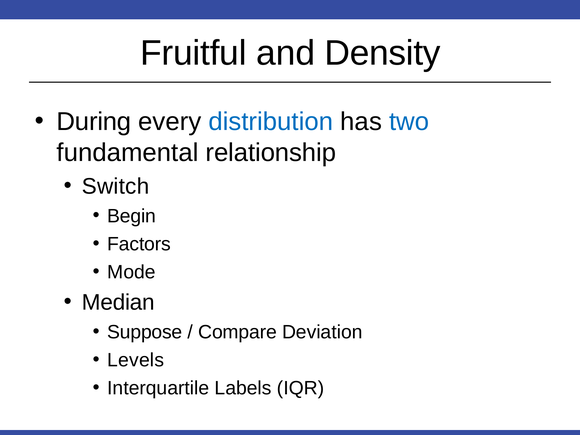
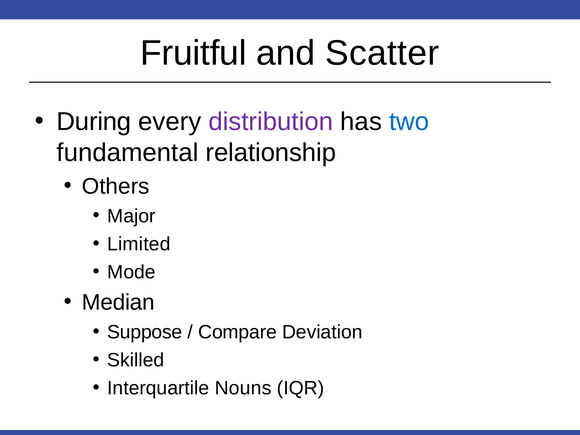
Density: Density -> Scatter (382, 53)
distribution colour: blue -> purple (271, 122)
Switch: Switch -> Others (116, 186)
Begin: Begin -> Major (131, 216)
Factors: Factors -> Limited (139, 244)
Levels: Levels -> Skilled (136, 360)
Labels: Labels -> Nouns (243, 388)
